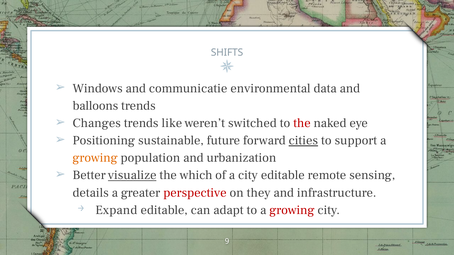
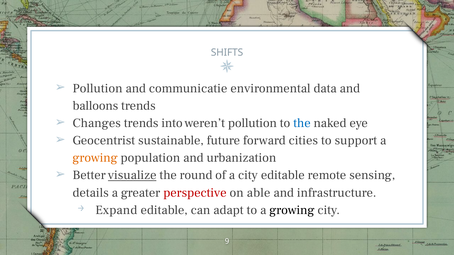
Windows: Windows -> Pollution (98, 88)
like: like -> into (172, 123)
weren’t switched: switched -> pollution (252, 123)
the colour: red -> blue (302, 123)
Positioning: Positioning -> Geocentrist (104, 141)
cities underline: present -> none (303, 141)
which: which -> round (196, 175)
they: they -> able (259, 193)
growing colour: red -> black (292, 210)
